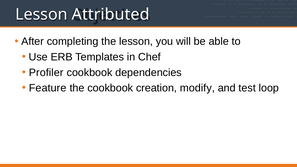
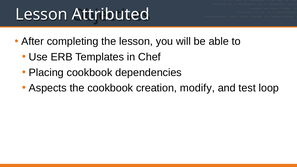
Profiler: Profiler -> Placing (46, 73)
Feature: Feature -> Aspects (48, 88)
